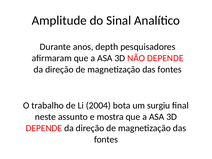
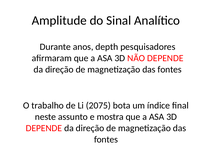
2004: 2004 -> 2075 (98, 106)
surgiu: surgiu -> índice (159, 106)
